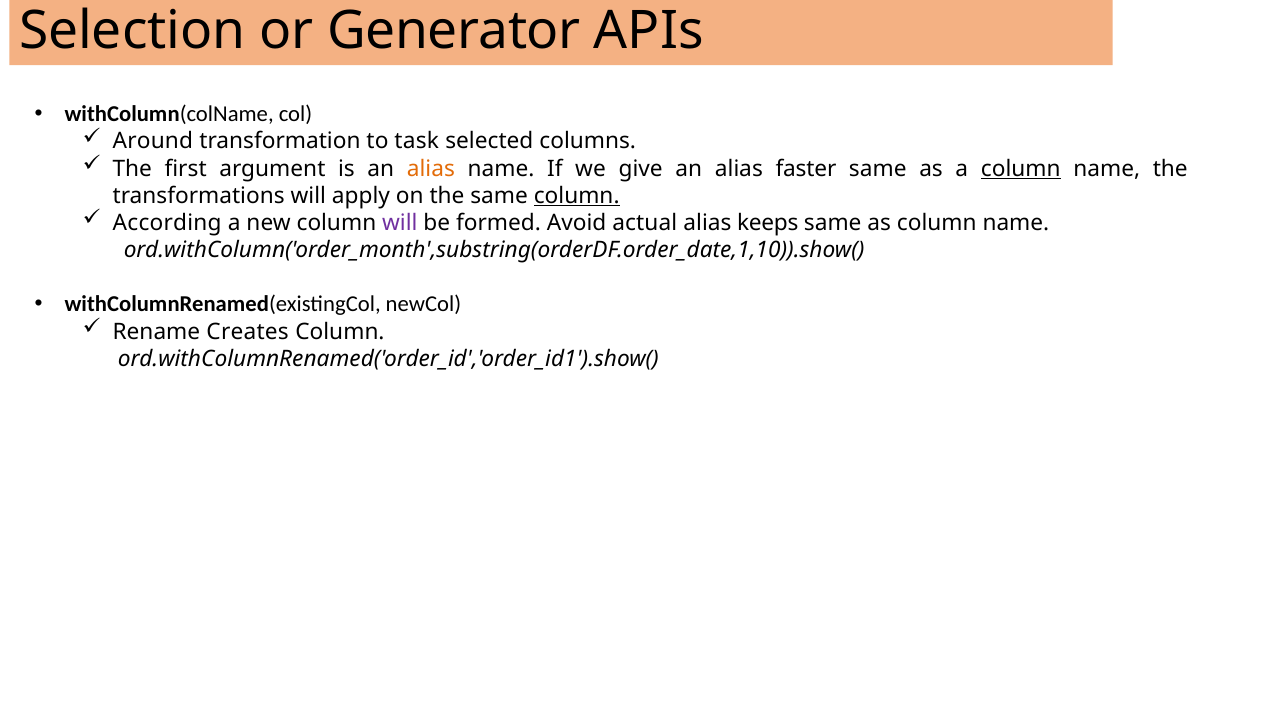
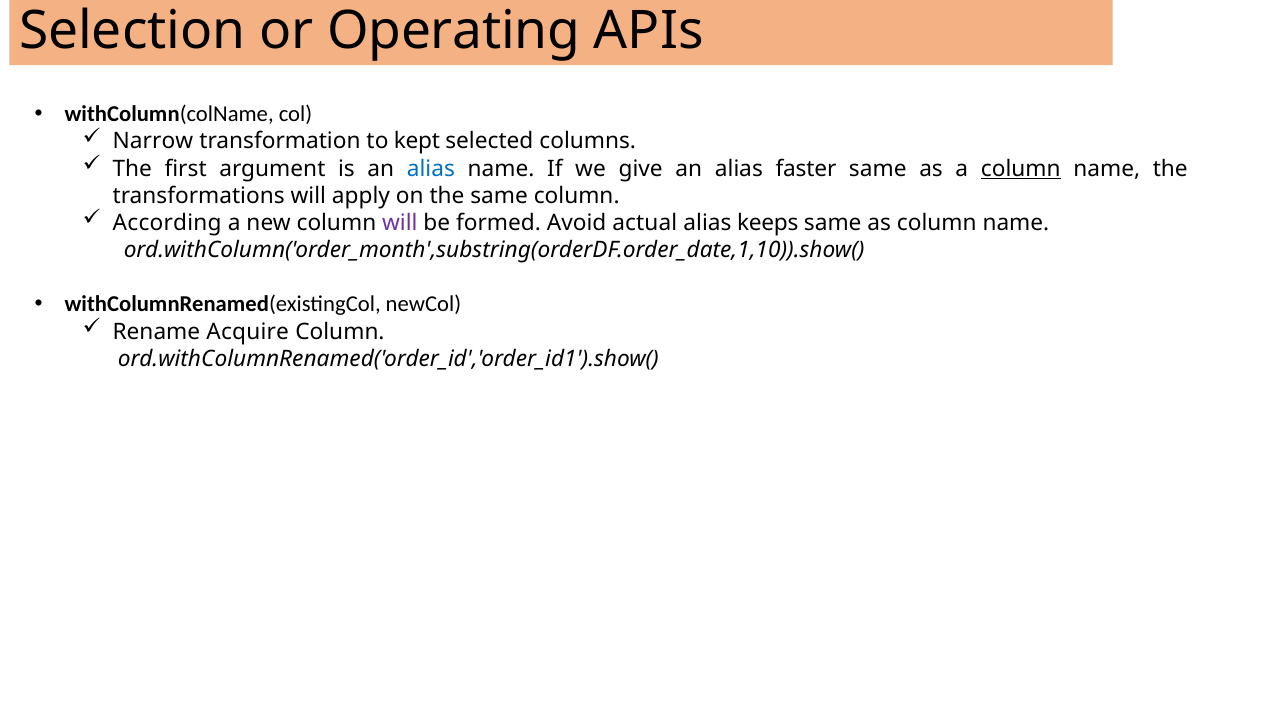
Generator: Generator -> Operating (454, 31)
Around: Around -> Narrow (153, 142)
task: task -> kept (417, 142)
alias colour: orange -> blue (431, 169)
column underline: present -> none (577, 196)
Creates: Creates -> Acquire (248, 332)
